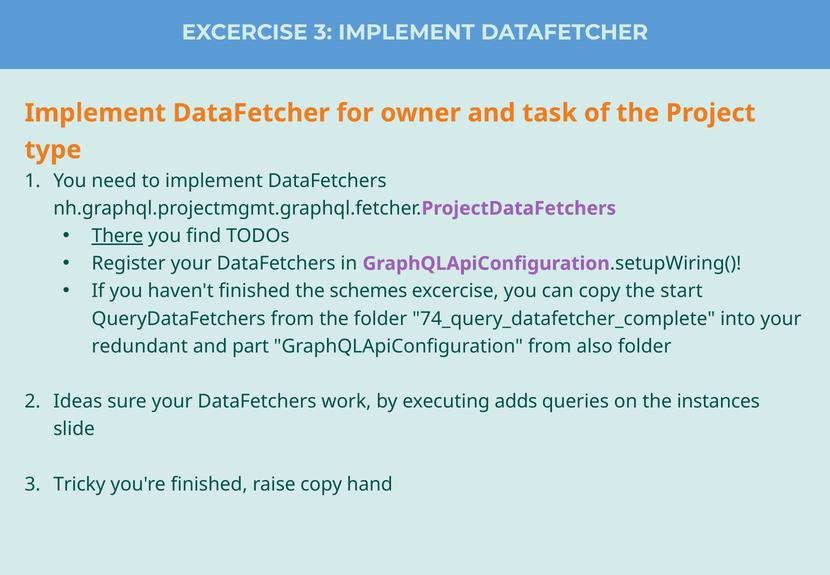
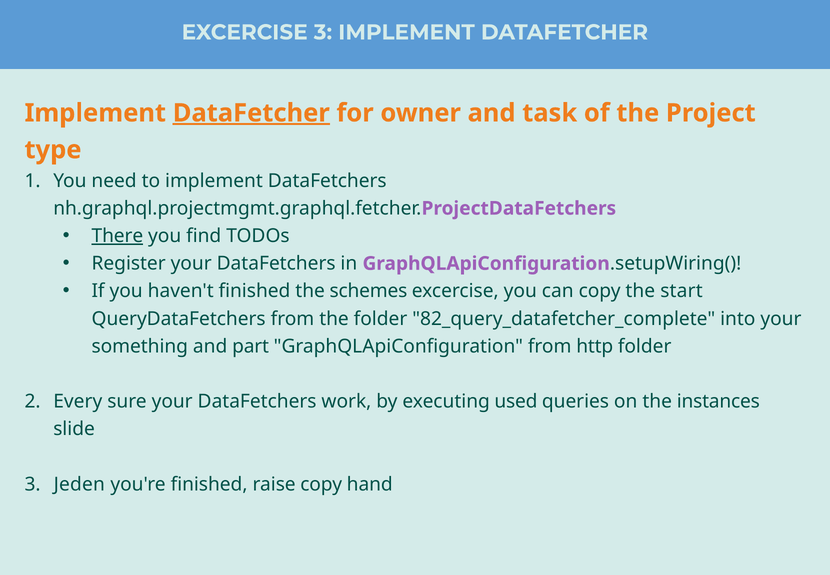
DataFetcher underline: none -> present (251, 113)
74_query_datafetcher_complete: 74_query_datafetcher_complete -> 82_query_datafetcher_complete (564, 319)
redundant: redundant -> something (140, 346)
also: also -> http (595, 346)
Ideas: Ideas -> Every (78, 401)
adds: adds -> used (516, 401)
Tricky: Tricky -> Jeden (79, 484)
